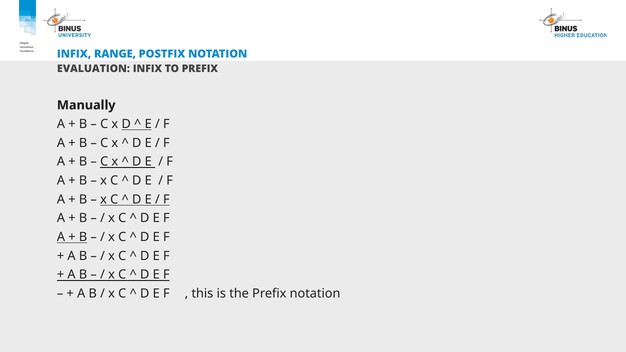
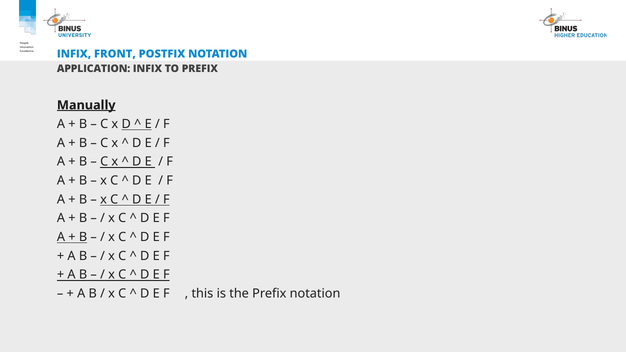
RANGE: RANGE -> FRONT (115, 54)
EVALUATION: EVALUATION -> APPLICATION (94, 69)
Manually underline: none -> present (86, 105)
